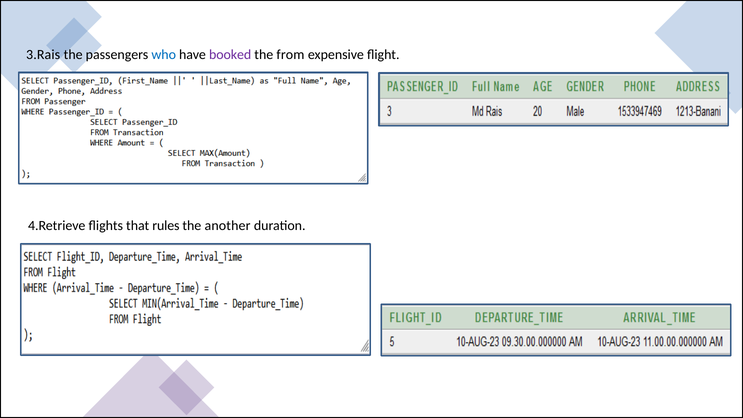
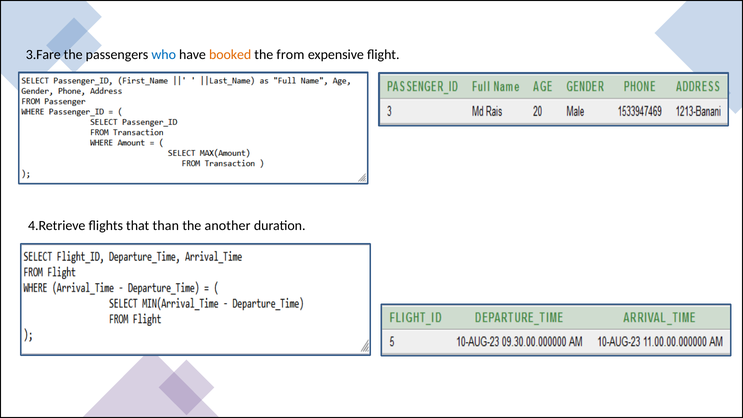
3.Rais: 3.Rais -> 3.Fare (43, 55)
booked colour: purple -> orange (230, 55)
rules: rules -> than (166, 226)
